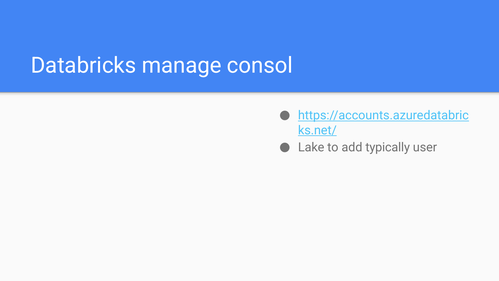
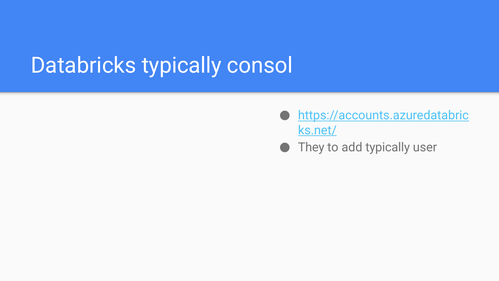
Databricks manage: manage -> typically (182, 65)
Lake: Lake -> They (311, 147)
